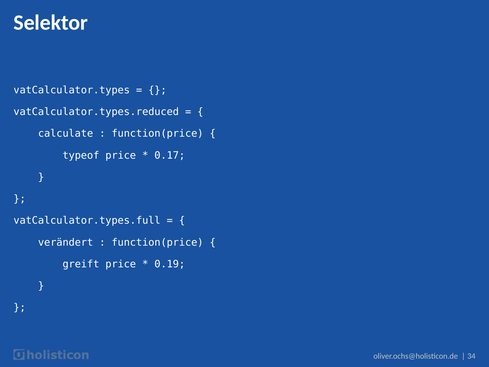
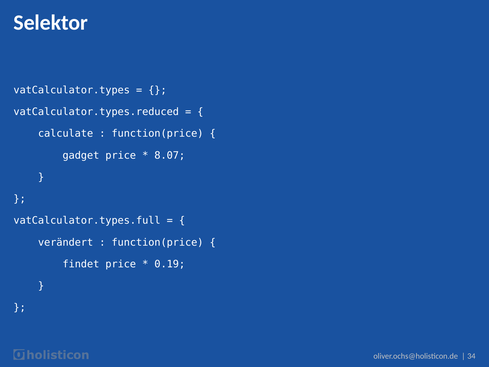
typeof: typeof -> gadget (81, 155)
0.17: 0.17 -> 8.07 (170, 155)
greift: greift -> findet (81, 264)
